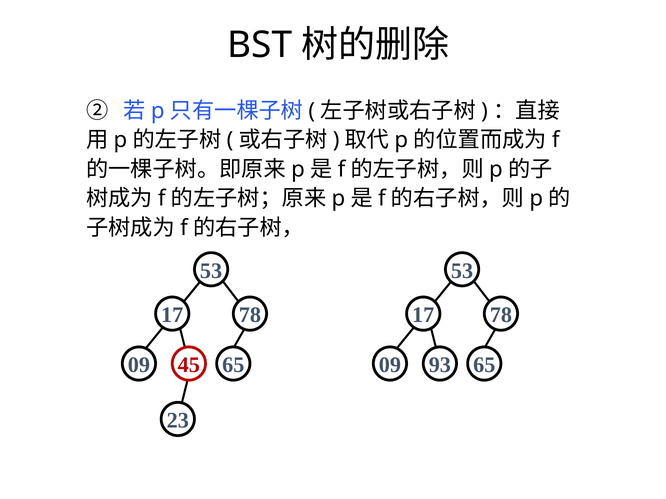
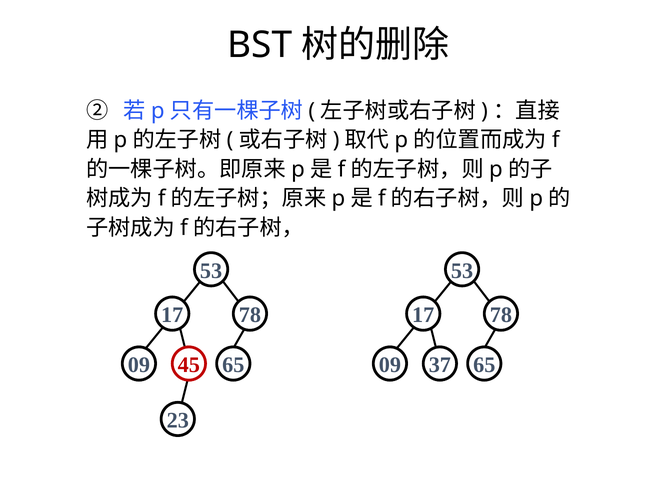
93: 93 -> 37 (440, 365)
